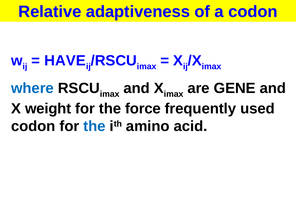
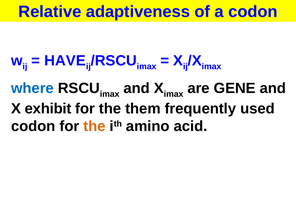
weight: weight -> exhibit (48, 109)
force: force -> them (143, 109)
the colour: blue -> orange (94, 126)
